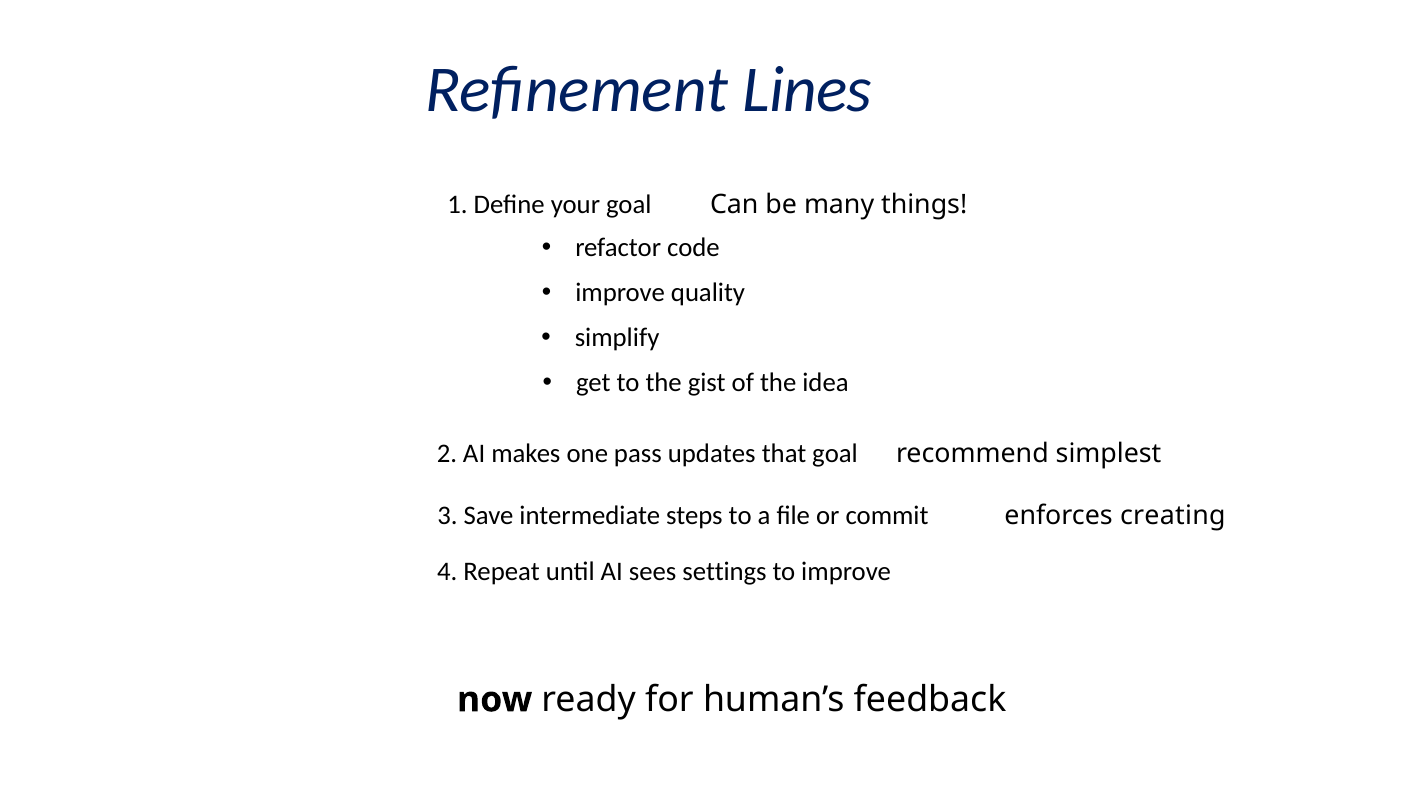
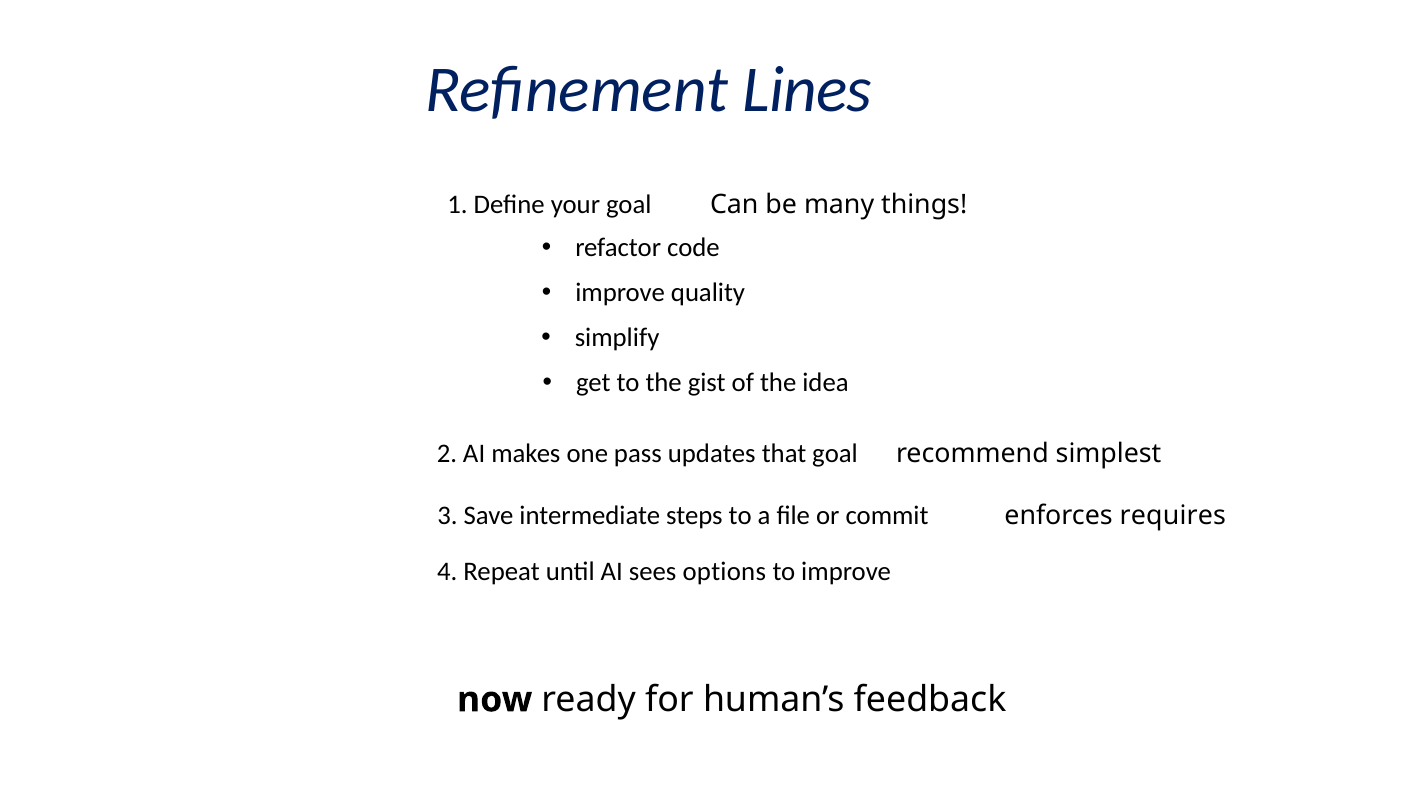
creating: creating -> requires (1173, 516)
settings: settings -> options (724, 572)
